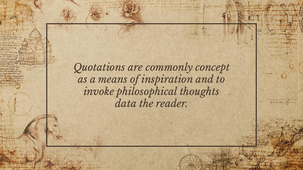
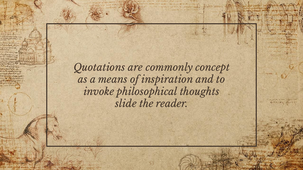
data: data -> slide (126, 104)
